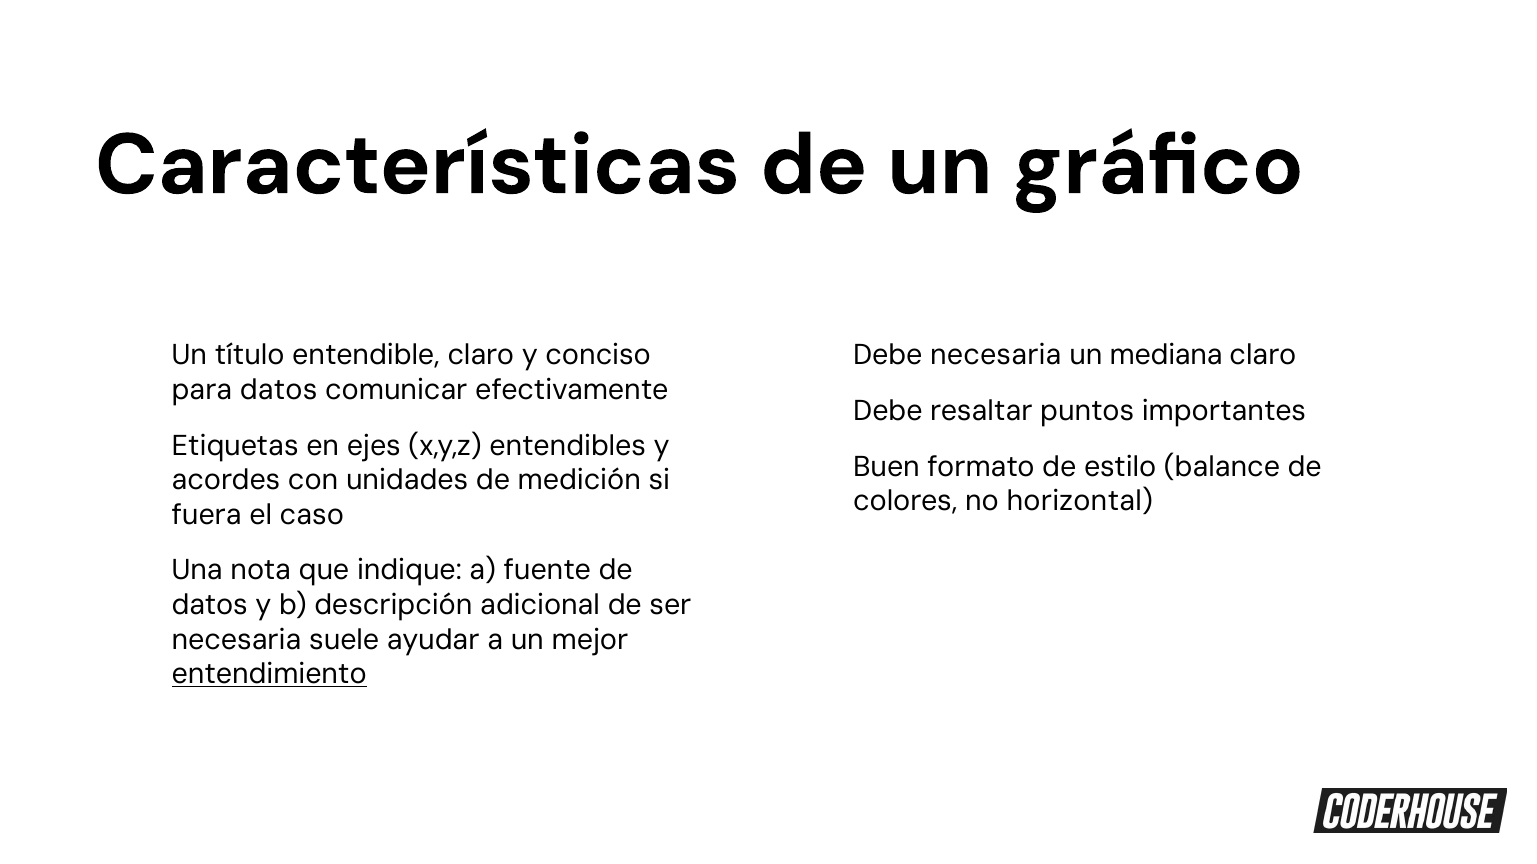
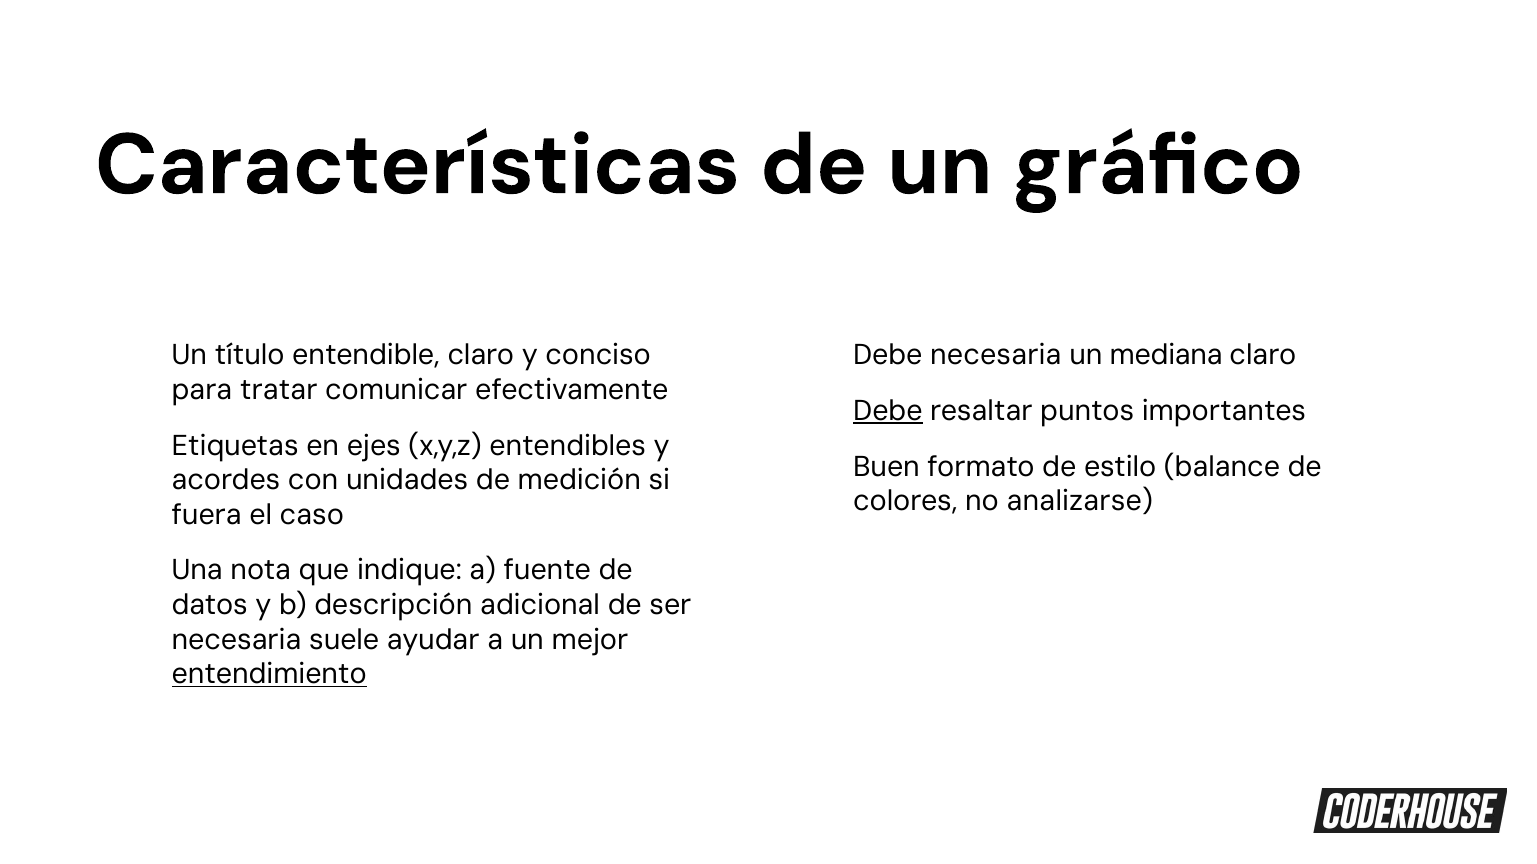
para datos: datos -> tratar (279, 390)
Debe underline: none -> present (888, 411)
horizontal: horizontal -> analizarse (1080, 502)
